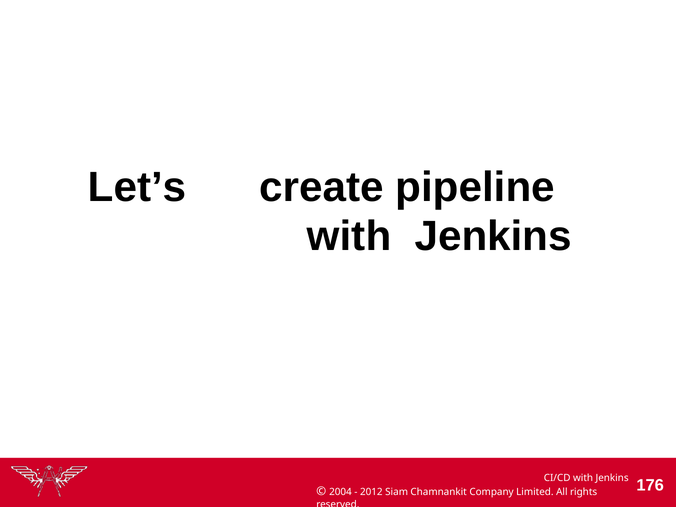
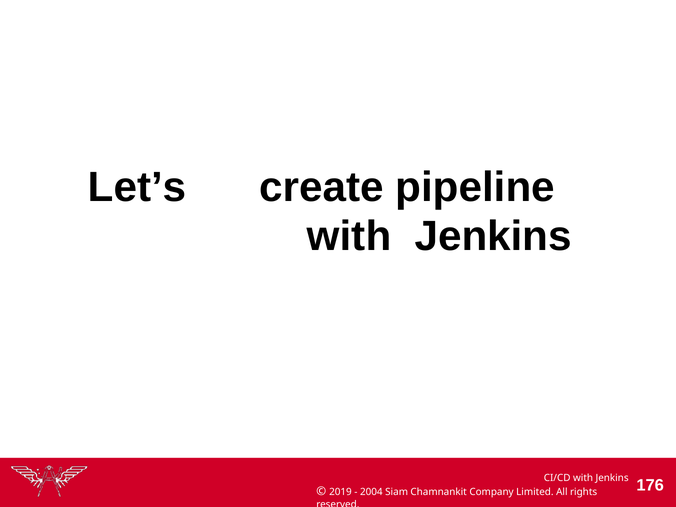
2004: 2004 -> 2019 (340, 492)
2012: 2012 -> 2004 (371, 492)
